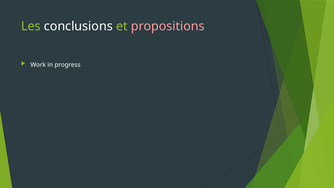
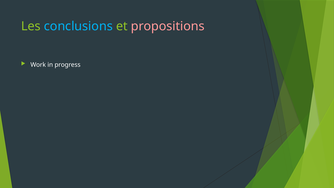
conclusions colour: white -> light blue (78, 26)
